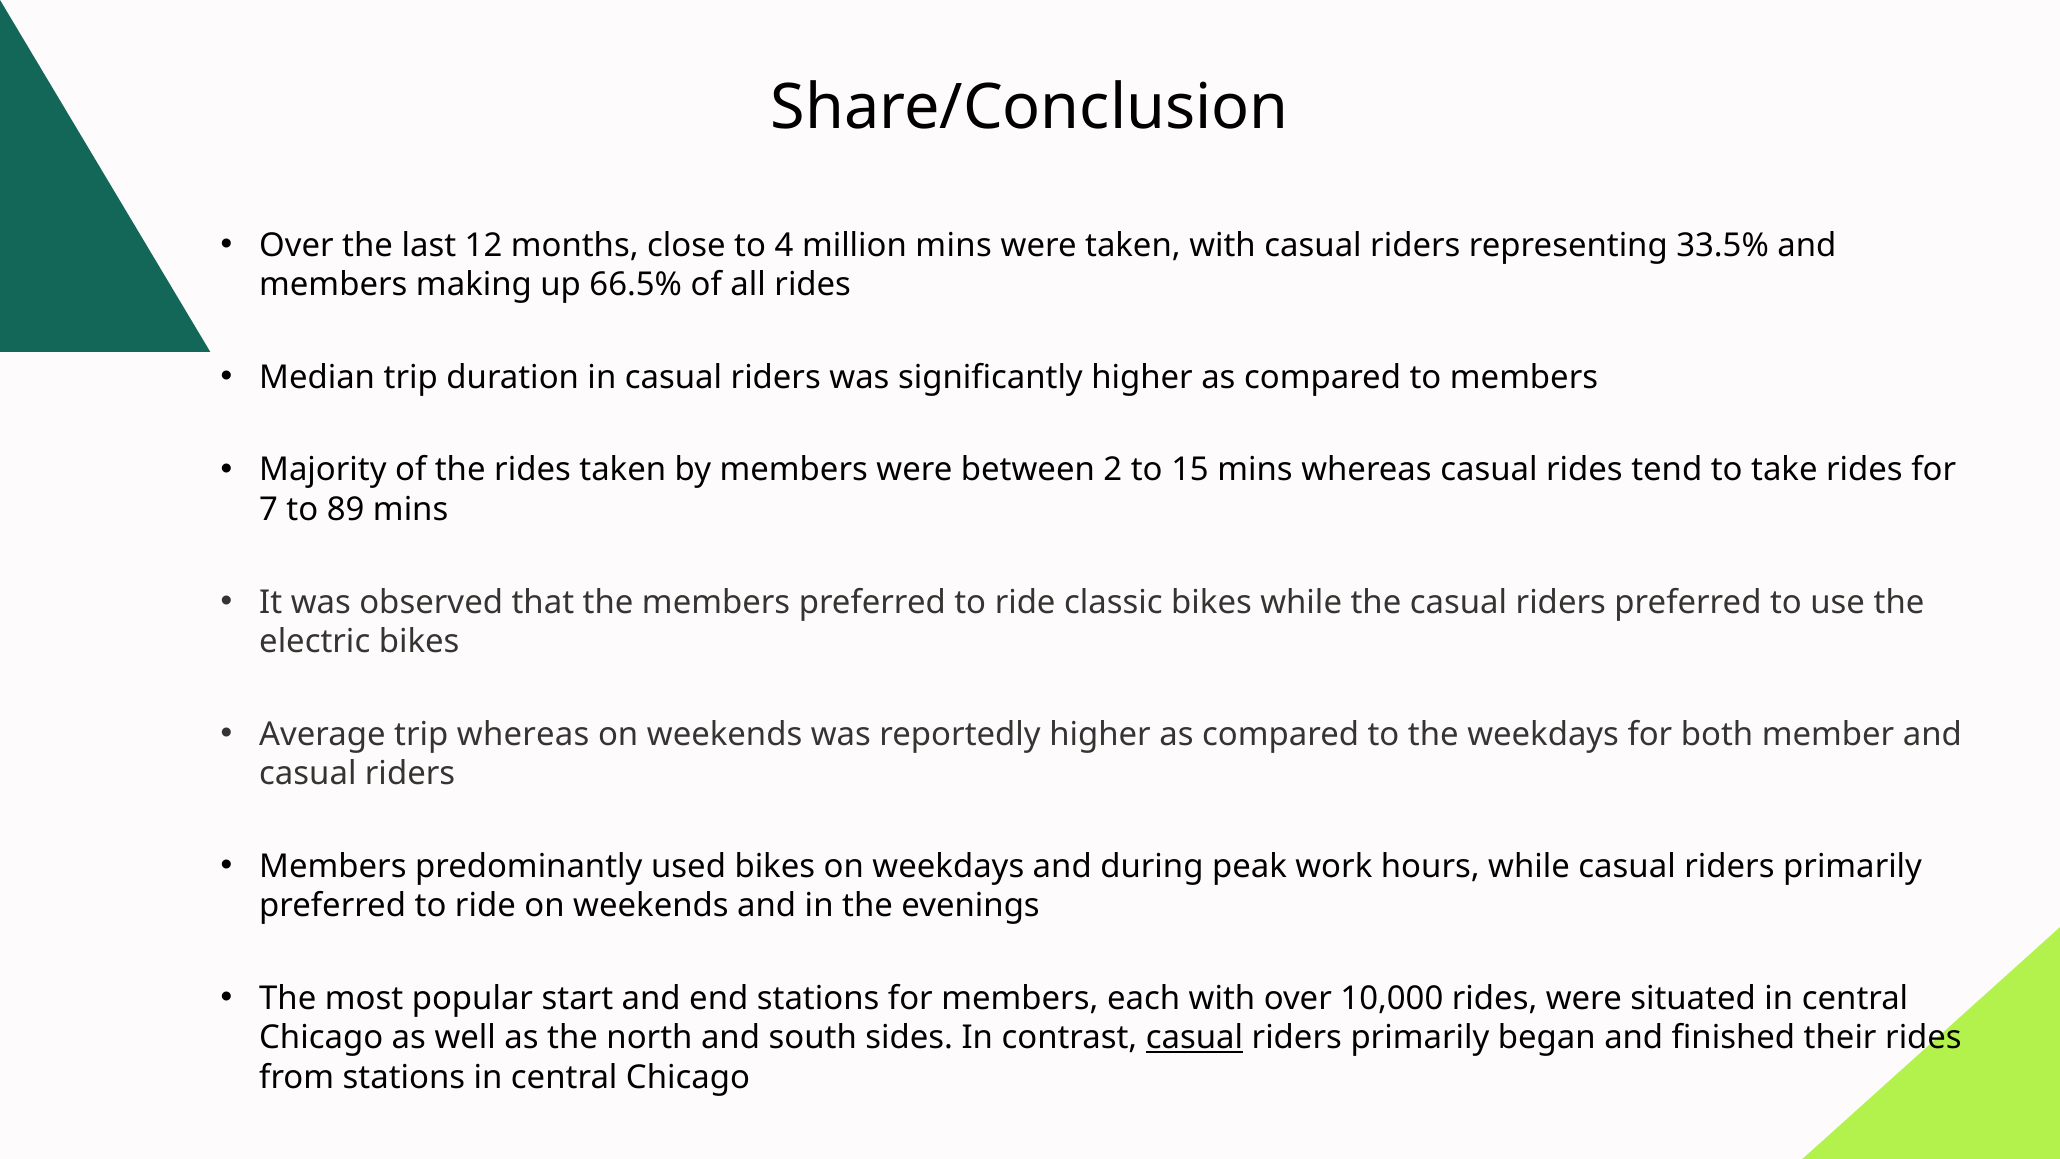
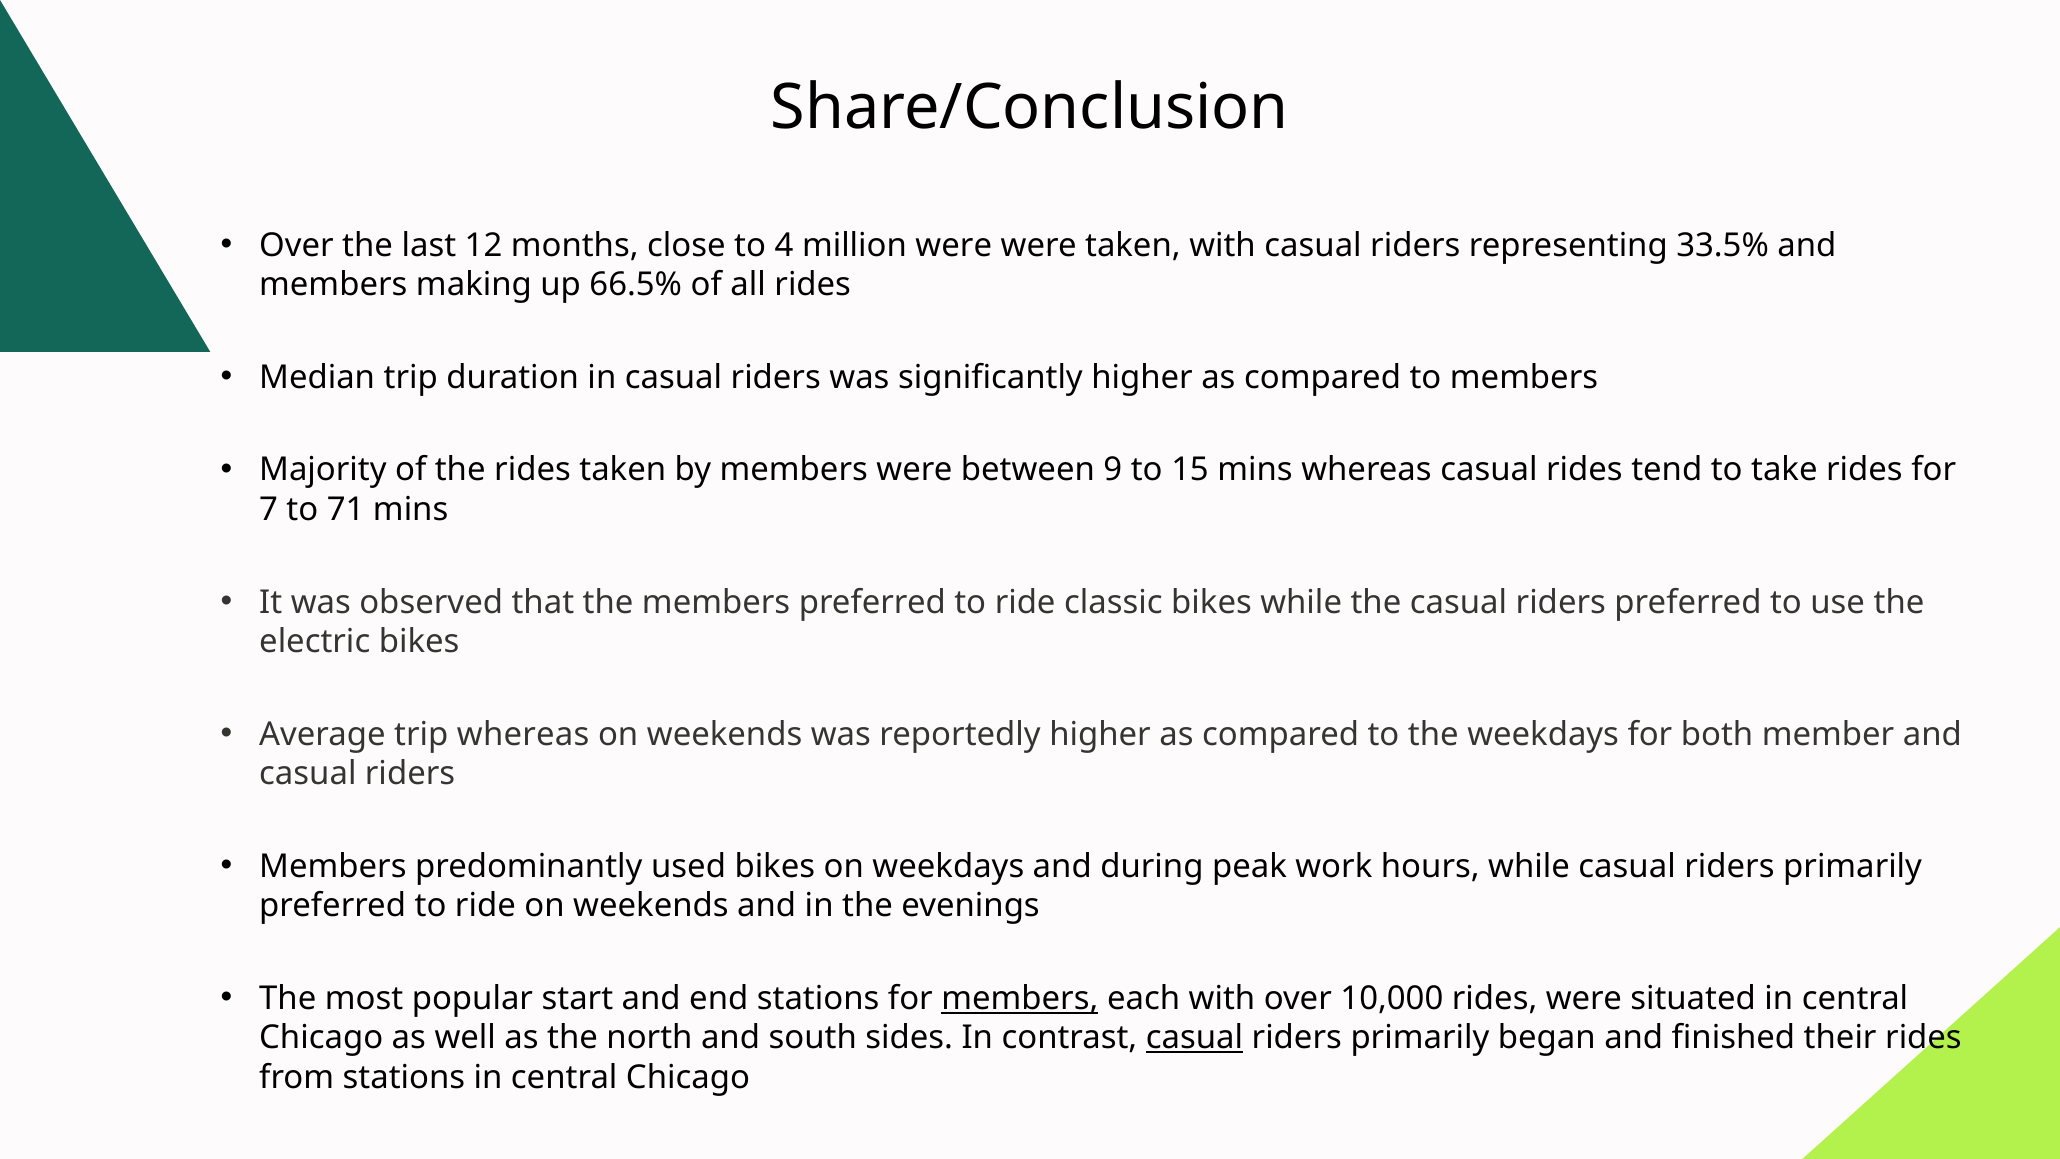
million mins: mins -> were (954, 245)
2: 2 -> 9 (1113, 470)
89: 89 -> 71 (346, 509)
members underline: none -> present (1020, 998)
